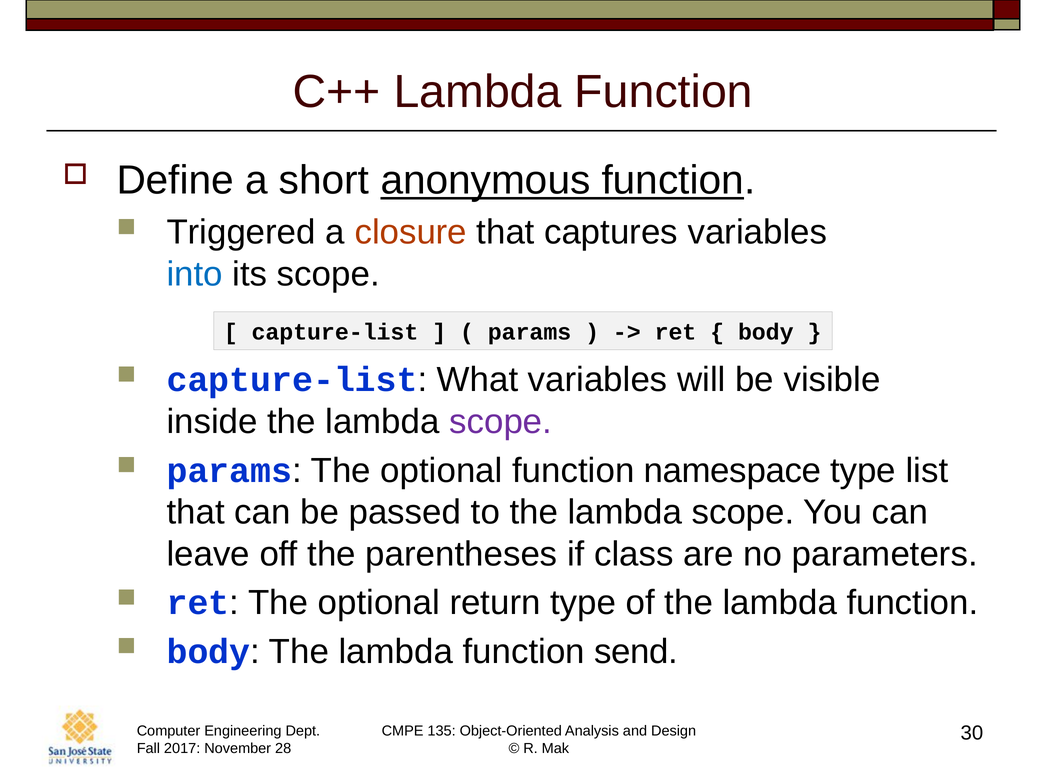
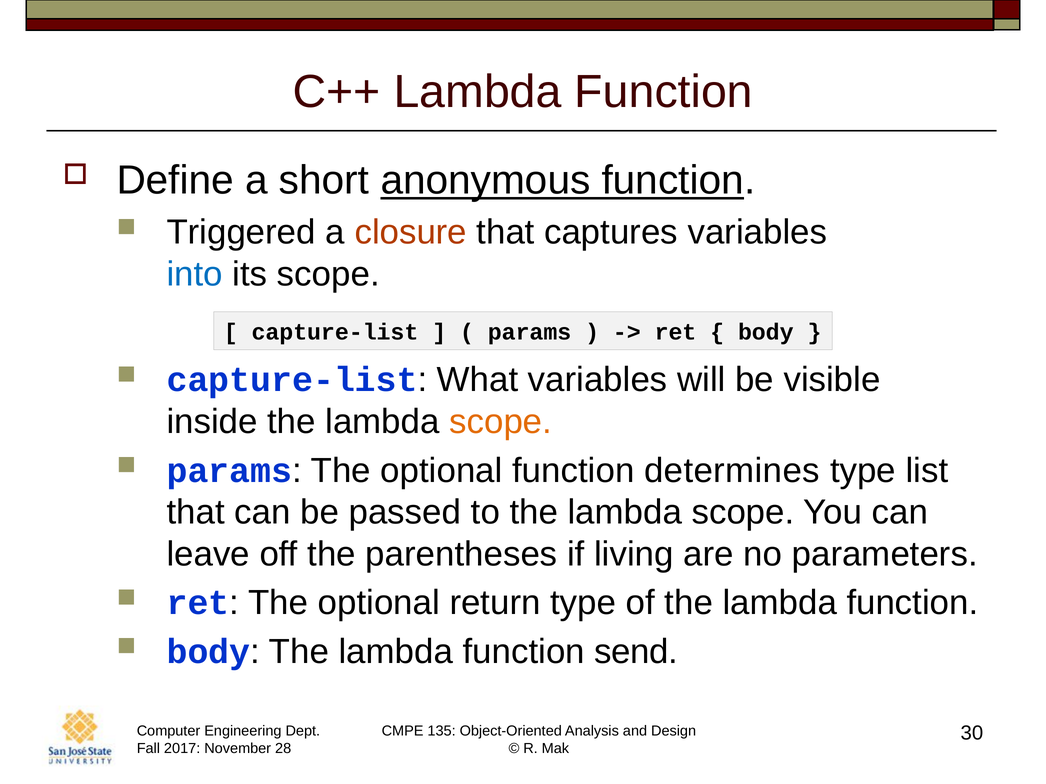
scope colour: purple -> orange (501, 422)
namespace: namespace -> determines (732, 471)
class: class -> living (634, 555)
